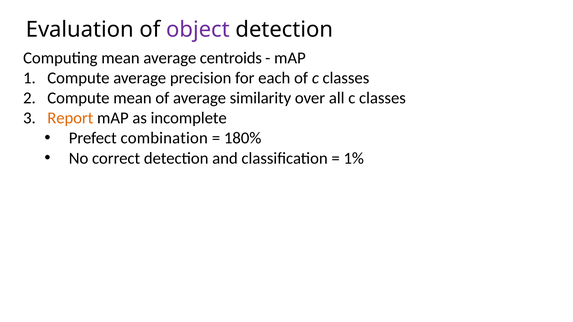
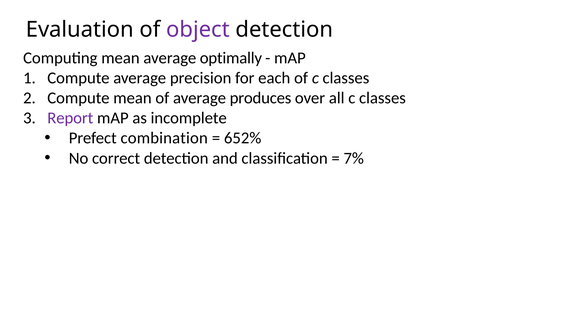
centroids: centroids -> optimally (231, 58)
similarity: similarity -> produces (261, 98)
Report colour: orange -> purple (70, 118)
180%: 180% -> 652% (243, 138)
1%: 1% -> 7% (354, 158)
